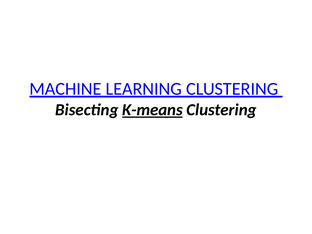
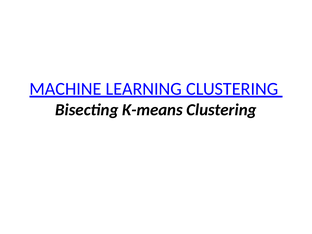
K-means underline: present -> none (152, 110)
